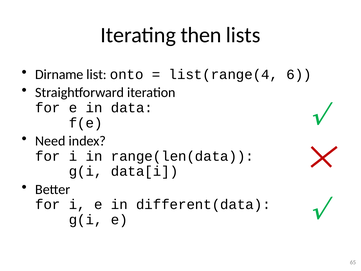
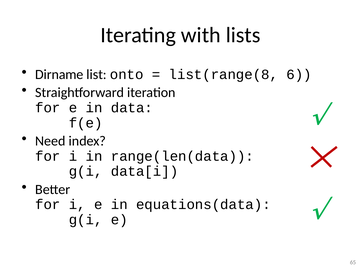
then: then -> with (201, 35)
list(range(4: list(range(4 -> list(range(8 (223, 74)
different(data: different(data -> equations(data (203, 204)
